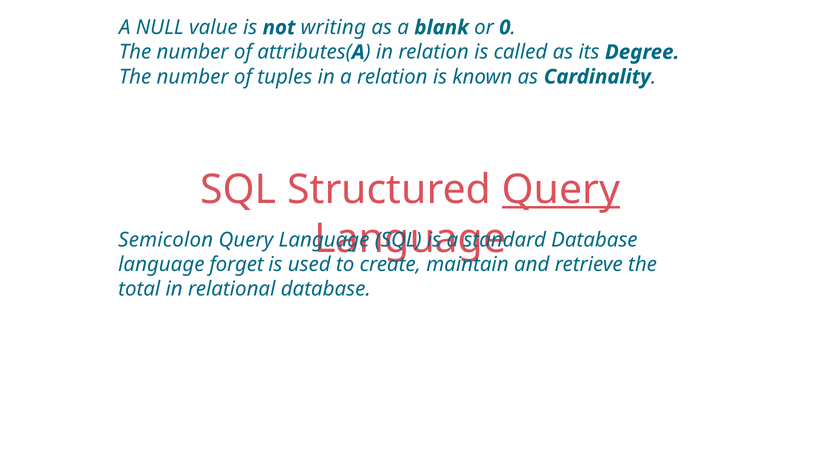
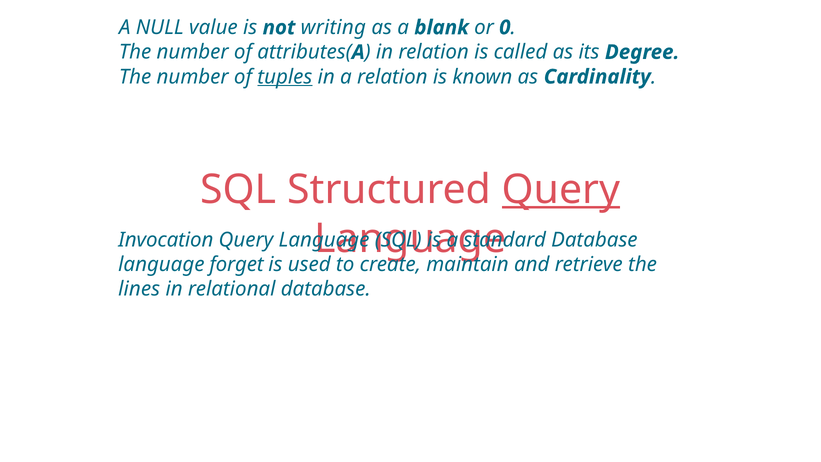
tuples underline: none -> present (285, 77)
Semicolon: Semicolon -> Invocation (166, 240)
total: total -> lines (139, 289)
